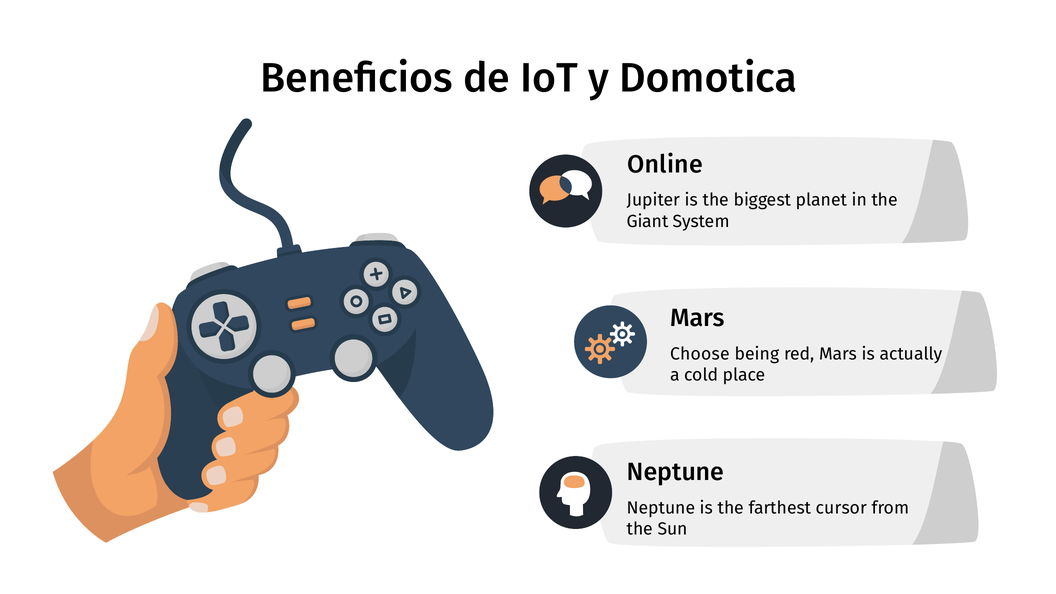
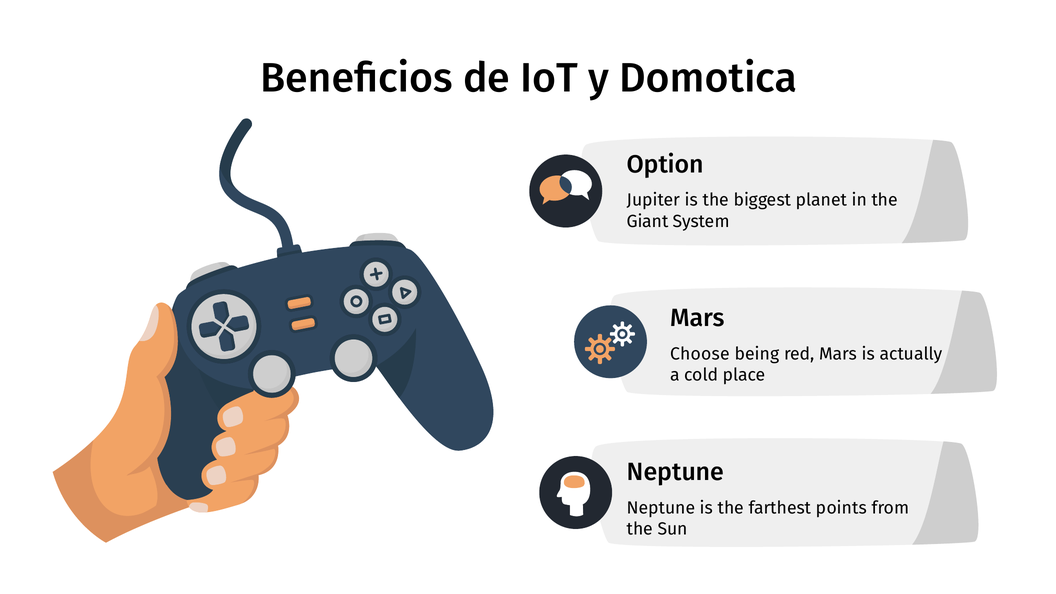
Online: Online -> Option (665, 164)
cursor: cursor -> points (841, 508)
